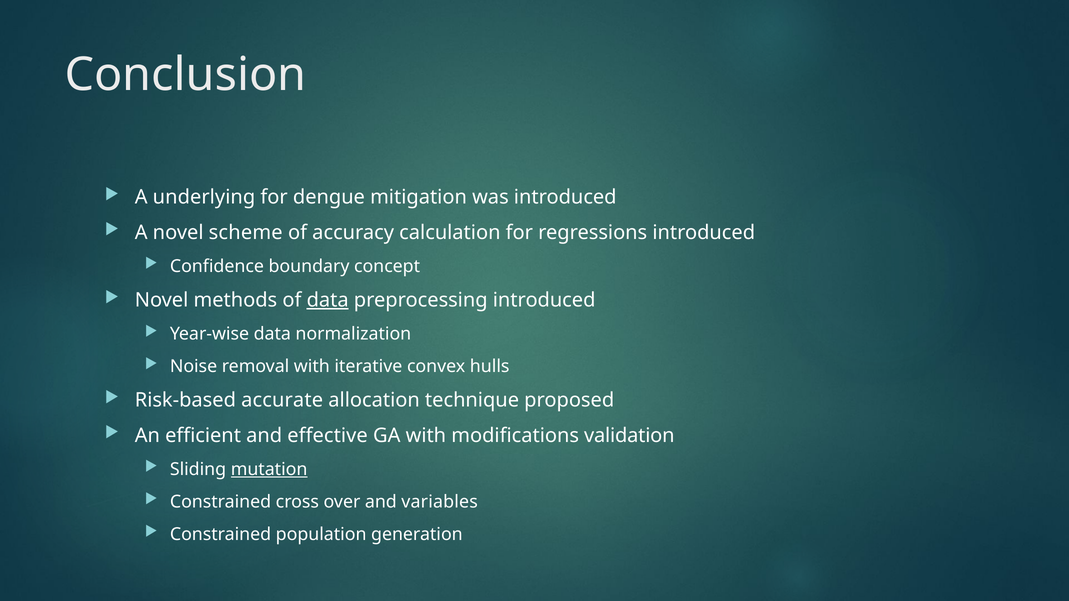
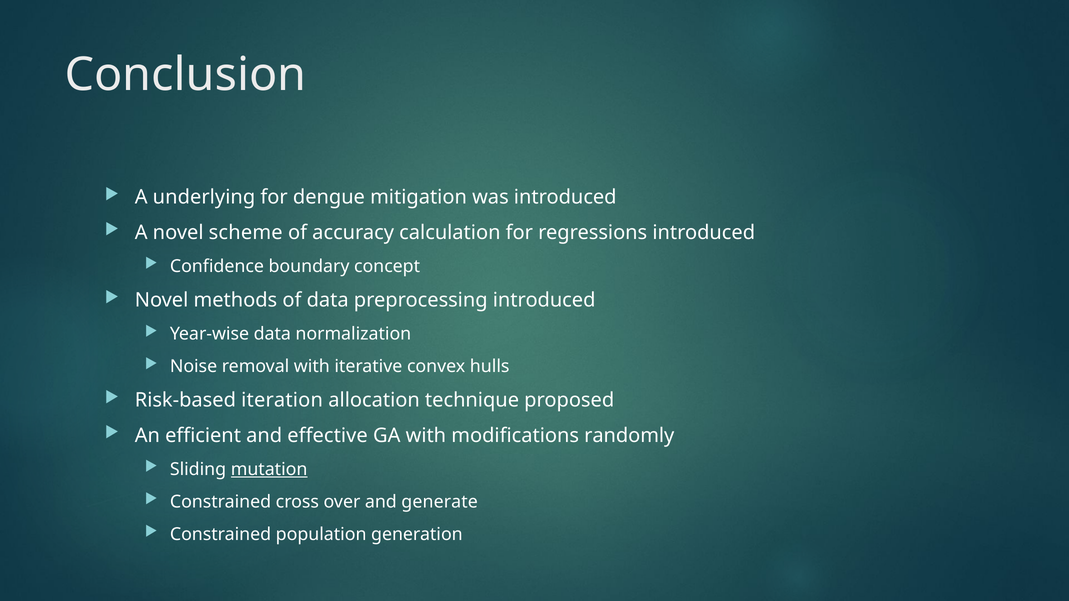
data underline: present -> none (328, 300)
accurate: accurate -> iteration (282, 401)
validation: validation -> randomly (629, 436)
variables: variables -> generate (440, 502)
